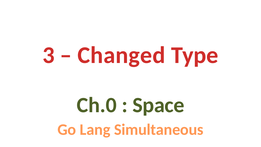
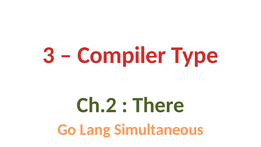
Changed: Changed -> Compiler (122, 55)
Ch.0: Ch.0 -> Ch.2 (97, 105)
Space: Space -> There (158, 105)
